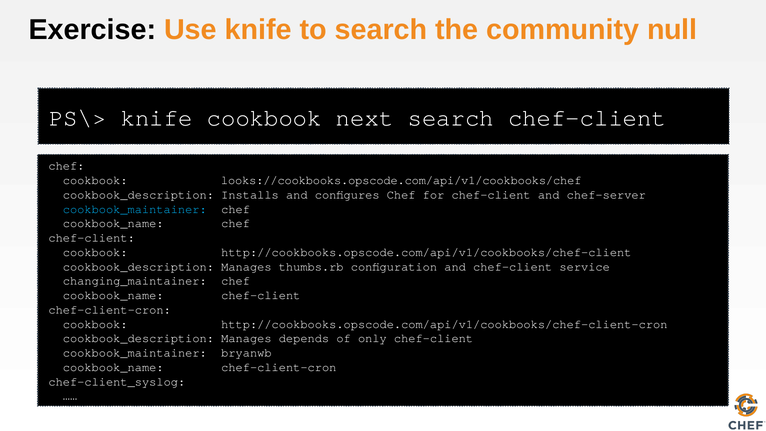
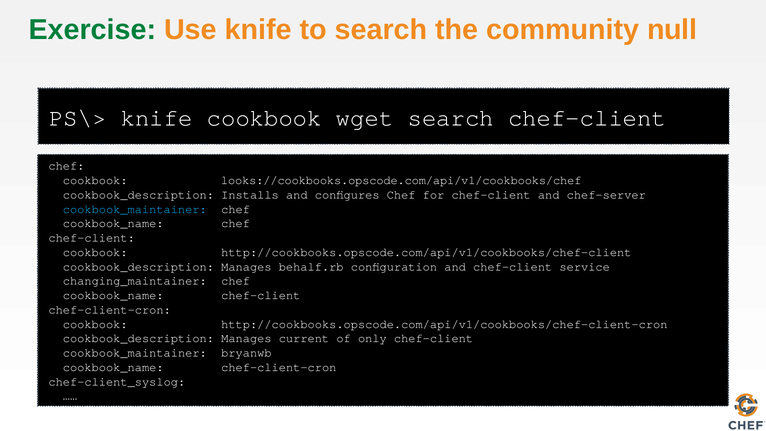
Exercise colour: black -> green (93, 30)
next: next -> wget (365, 118)
thumbs.rb: thumbs.rb -> behalf.rb (311, 267)
depends: depends -> current (304, 338)
